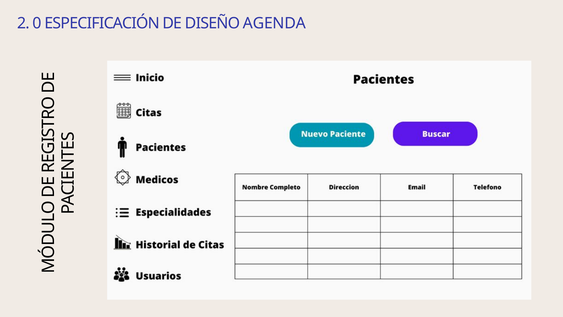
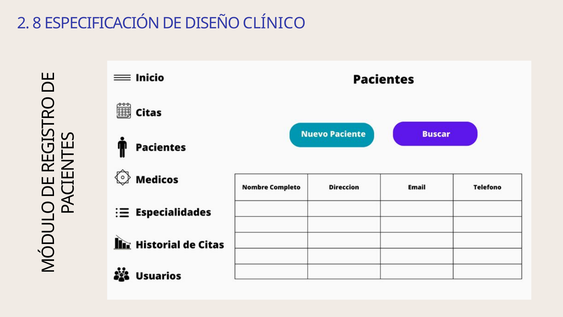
0: 0 -> 8 (37, 23)
AGENDA: AGENDA -> CLÍNICO (274, 23)
